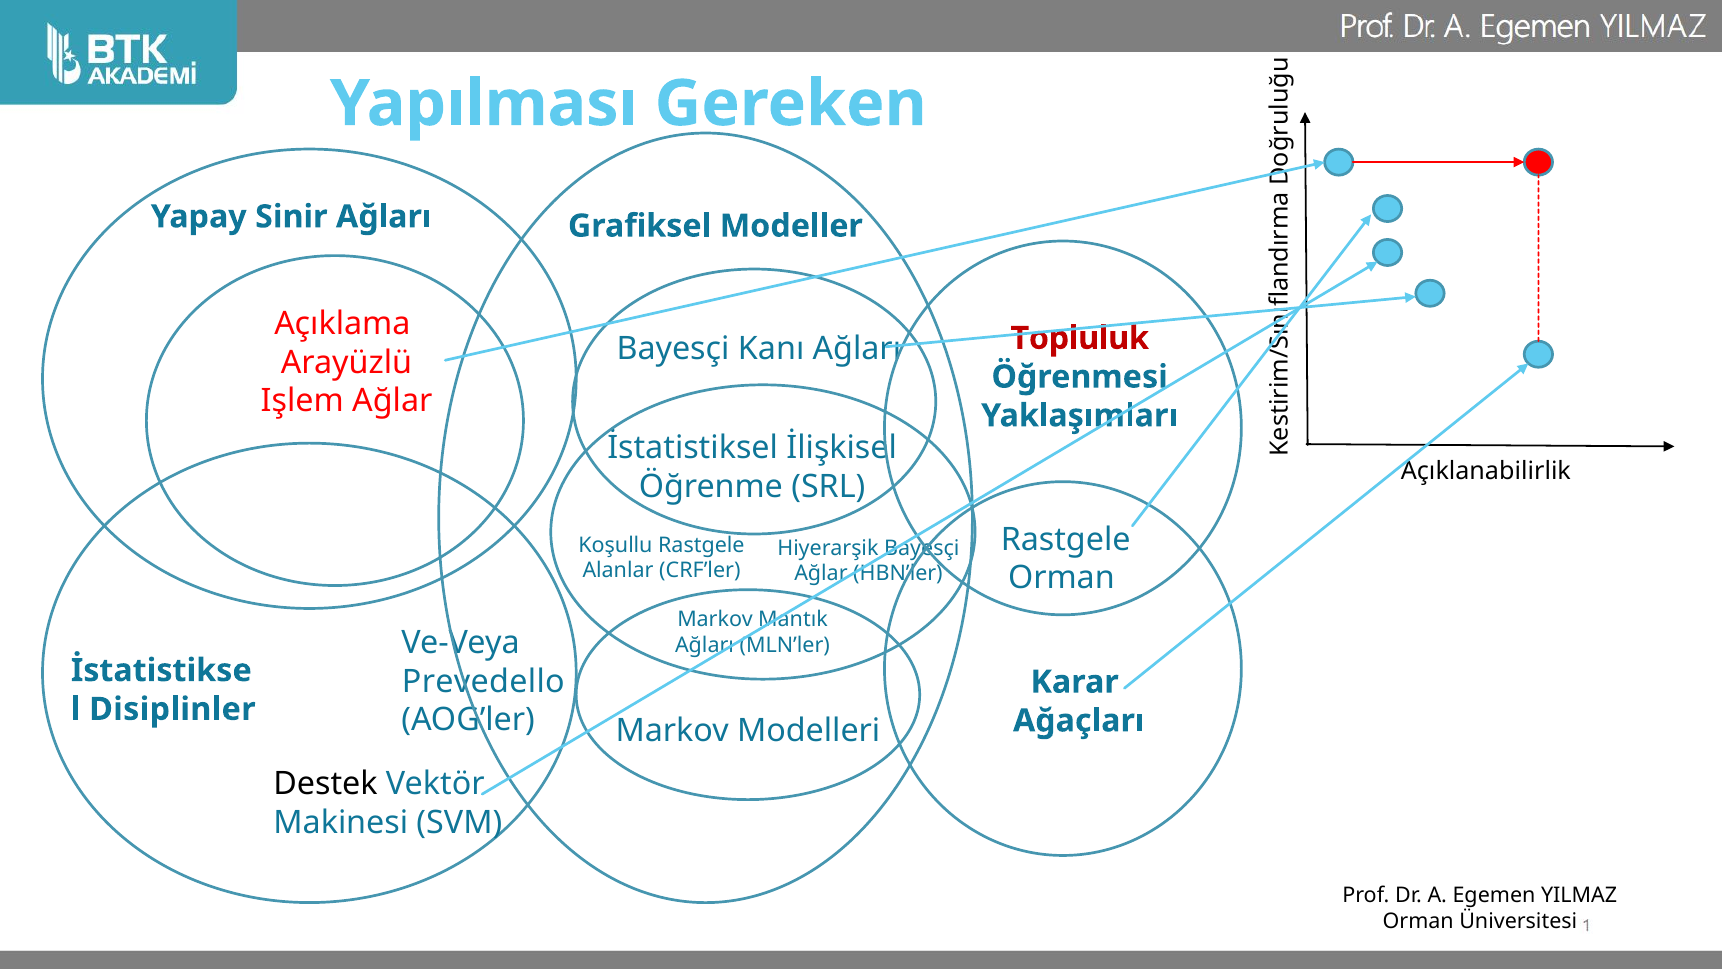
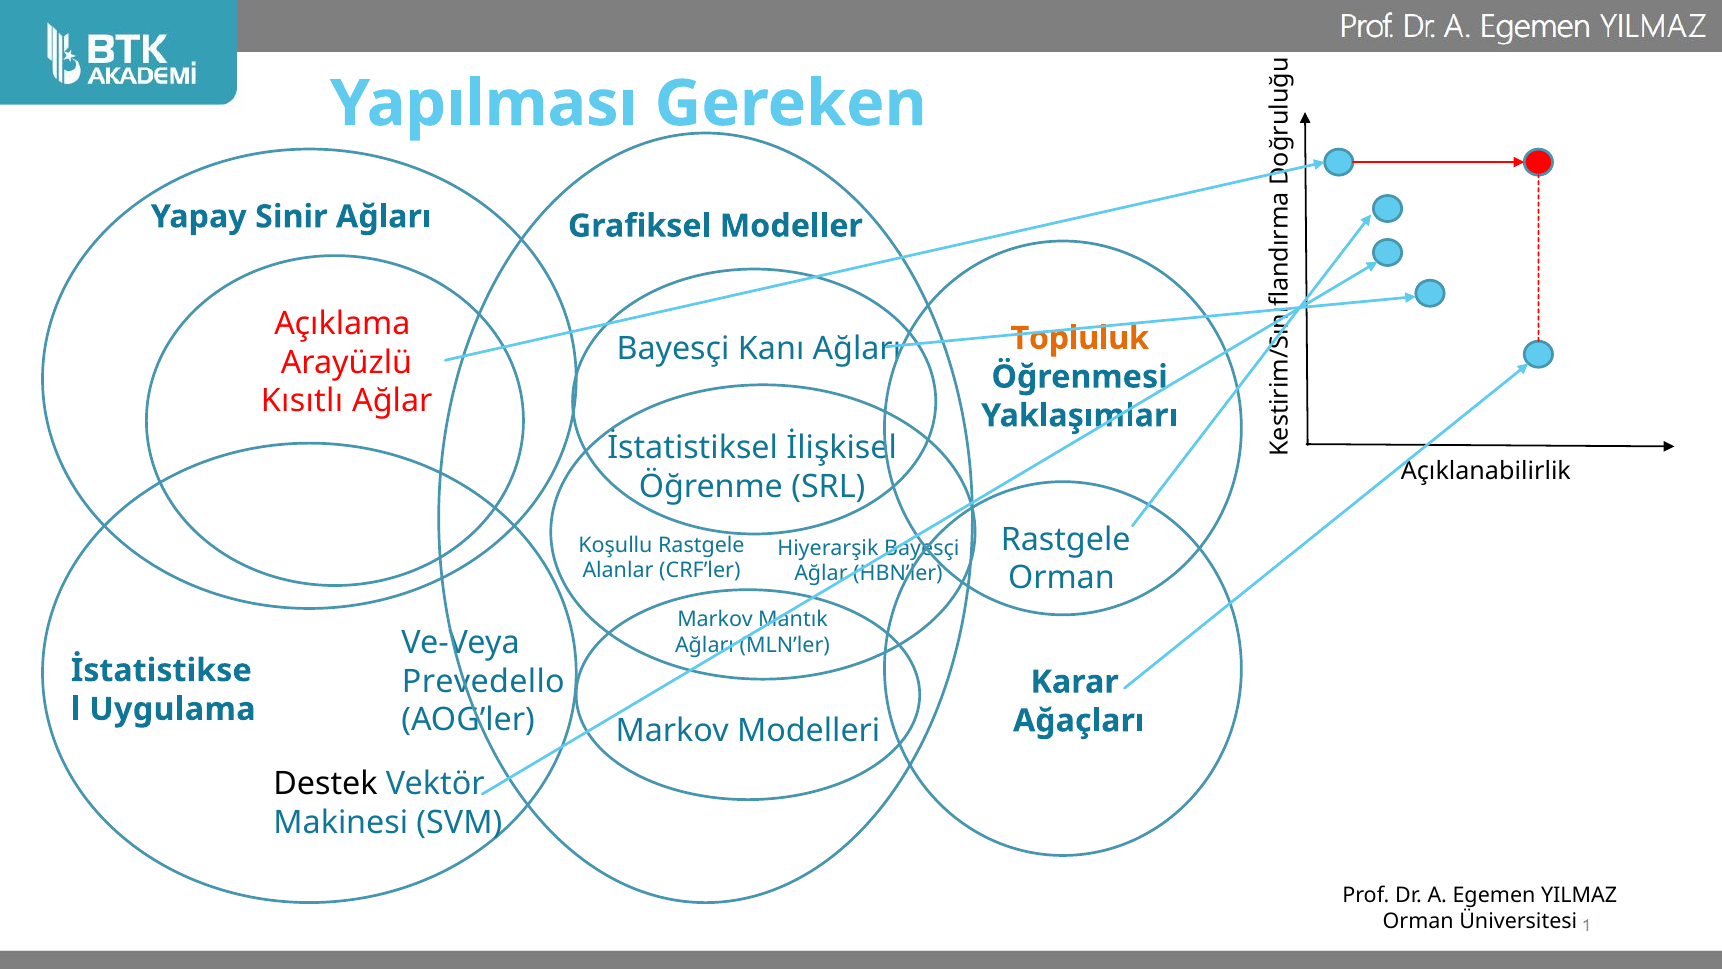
Topluluk colour: red -> orange (1080, 338)
Işlem: Işlem -> Kısıtlı (302, 401)
Disiplinler: Disiplinler -> Uygulama (172, 709)
